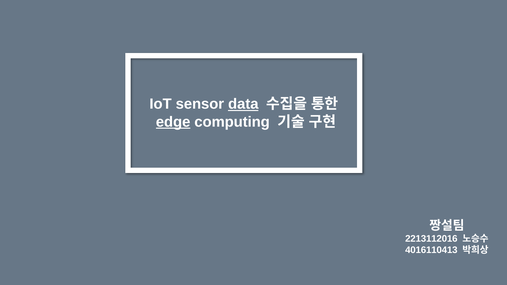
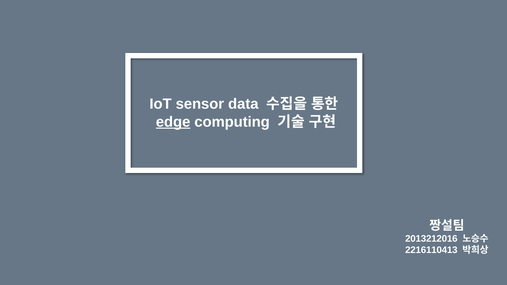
data underline: present -> none (243, 104)
2213112016: 2213112016 -> 2013212016 (431, 239)
4016110413: 4016110413 -> 2216110413 (431, 250)
